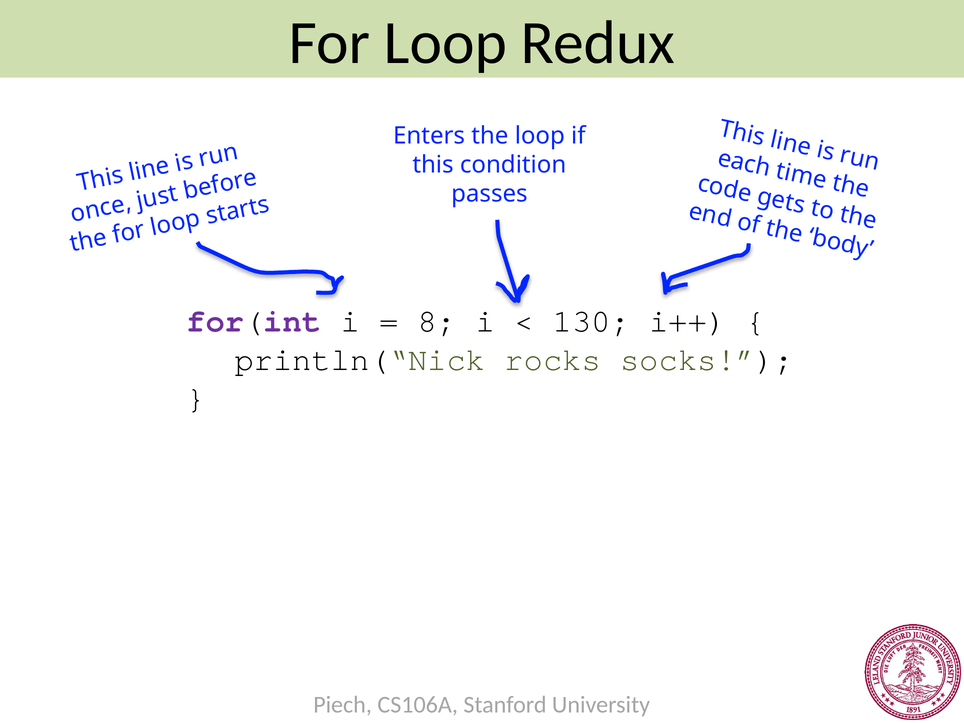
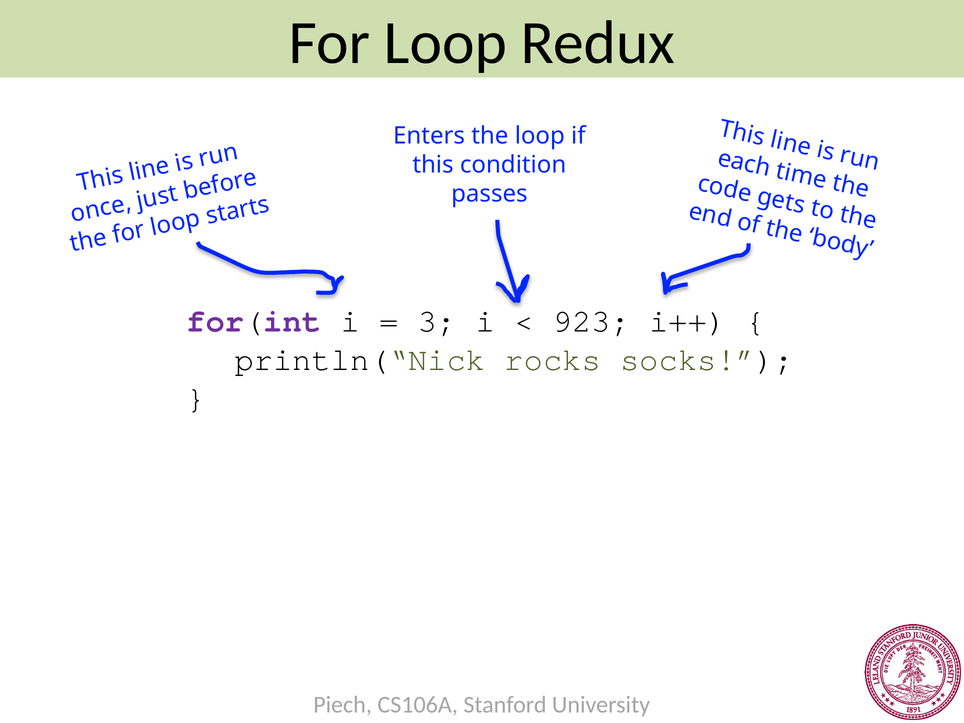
8: 8 -> 3 (437, 321)
130: 130 -> 923 (591, 321)
